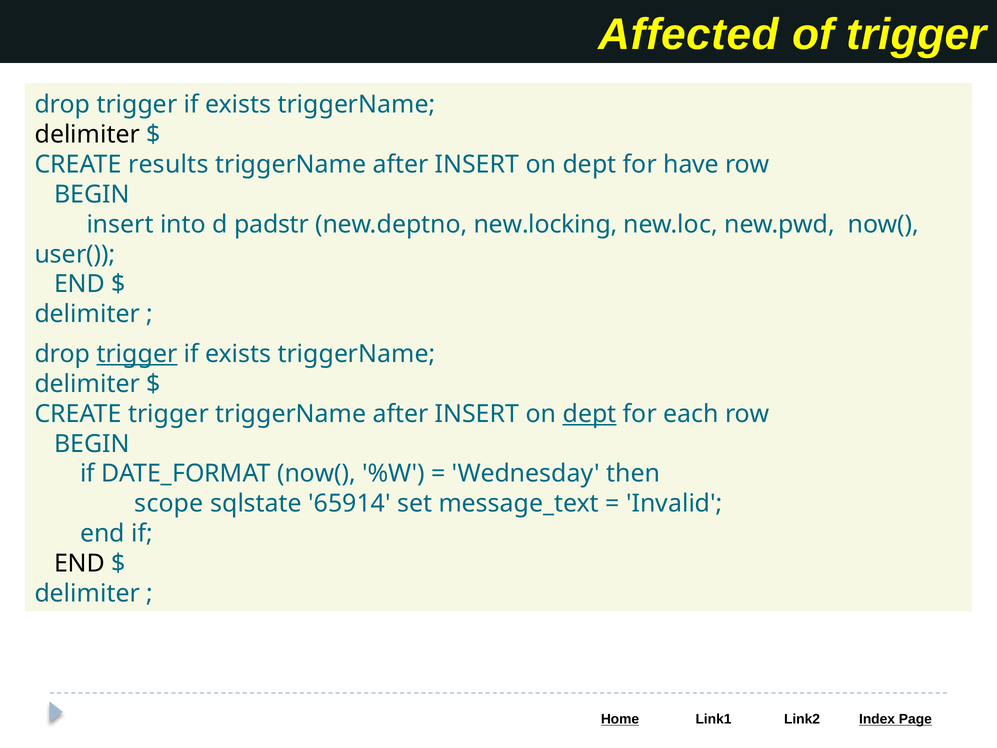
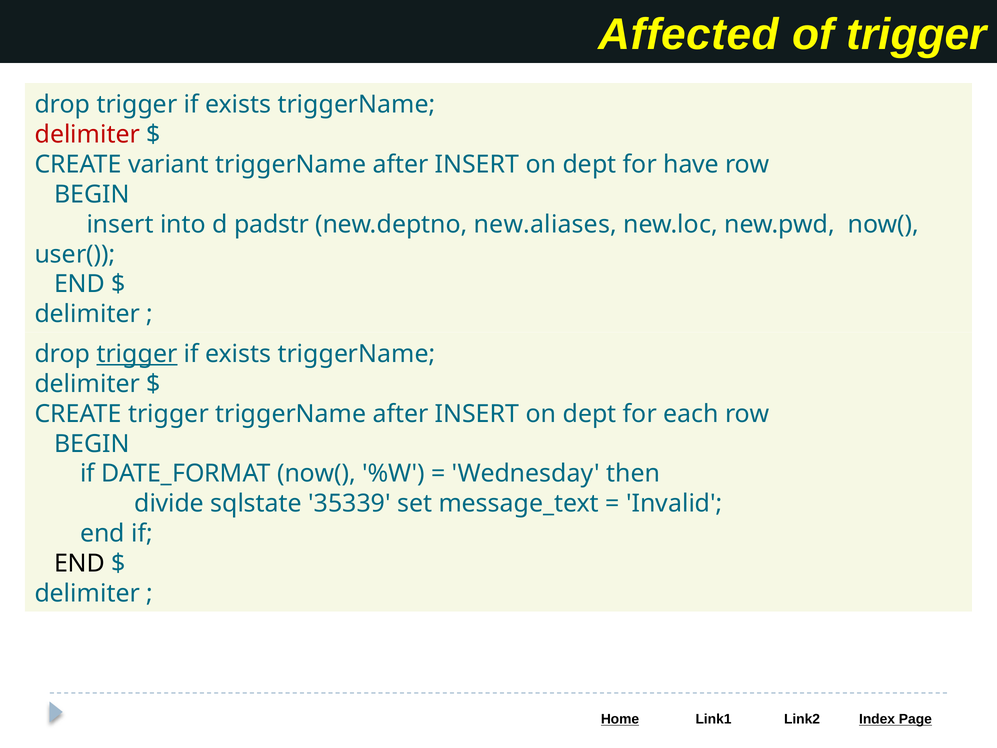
delimiter colour: black -> red (87, 135)
results: results -> variant (169, 164)
new.locking: new.locking -> new.aliases (545, 224)
dept underline: present -> none (590, 414)
scope: scope -> divide (169, 503)
65914: 65914 -> 35339 (350, 503)
